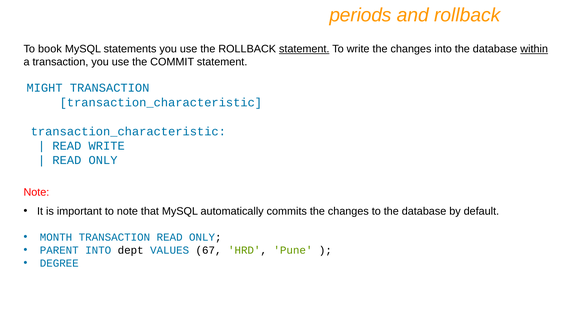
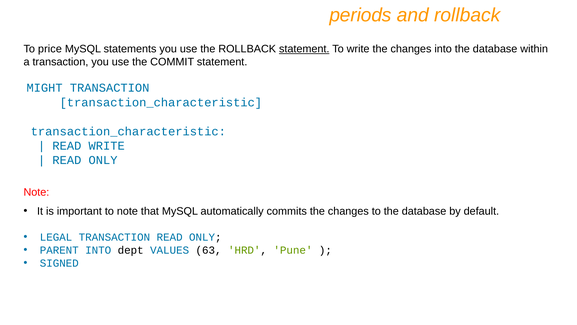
book: book -> price (50, 49)
within underline: present -> none (534, 49)
MONTH: MONTH -> LEGAL (56, 237)
67: 67 -> 63 (209, 250)
DEGREE: DEGREE -> SIGNED (59, 263)
